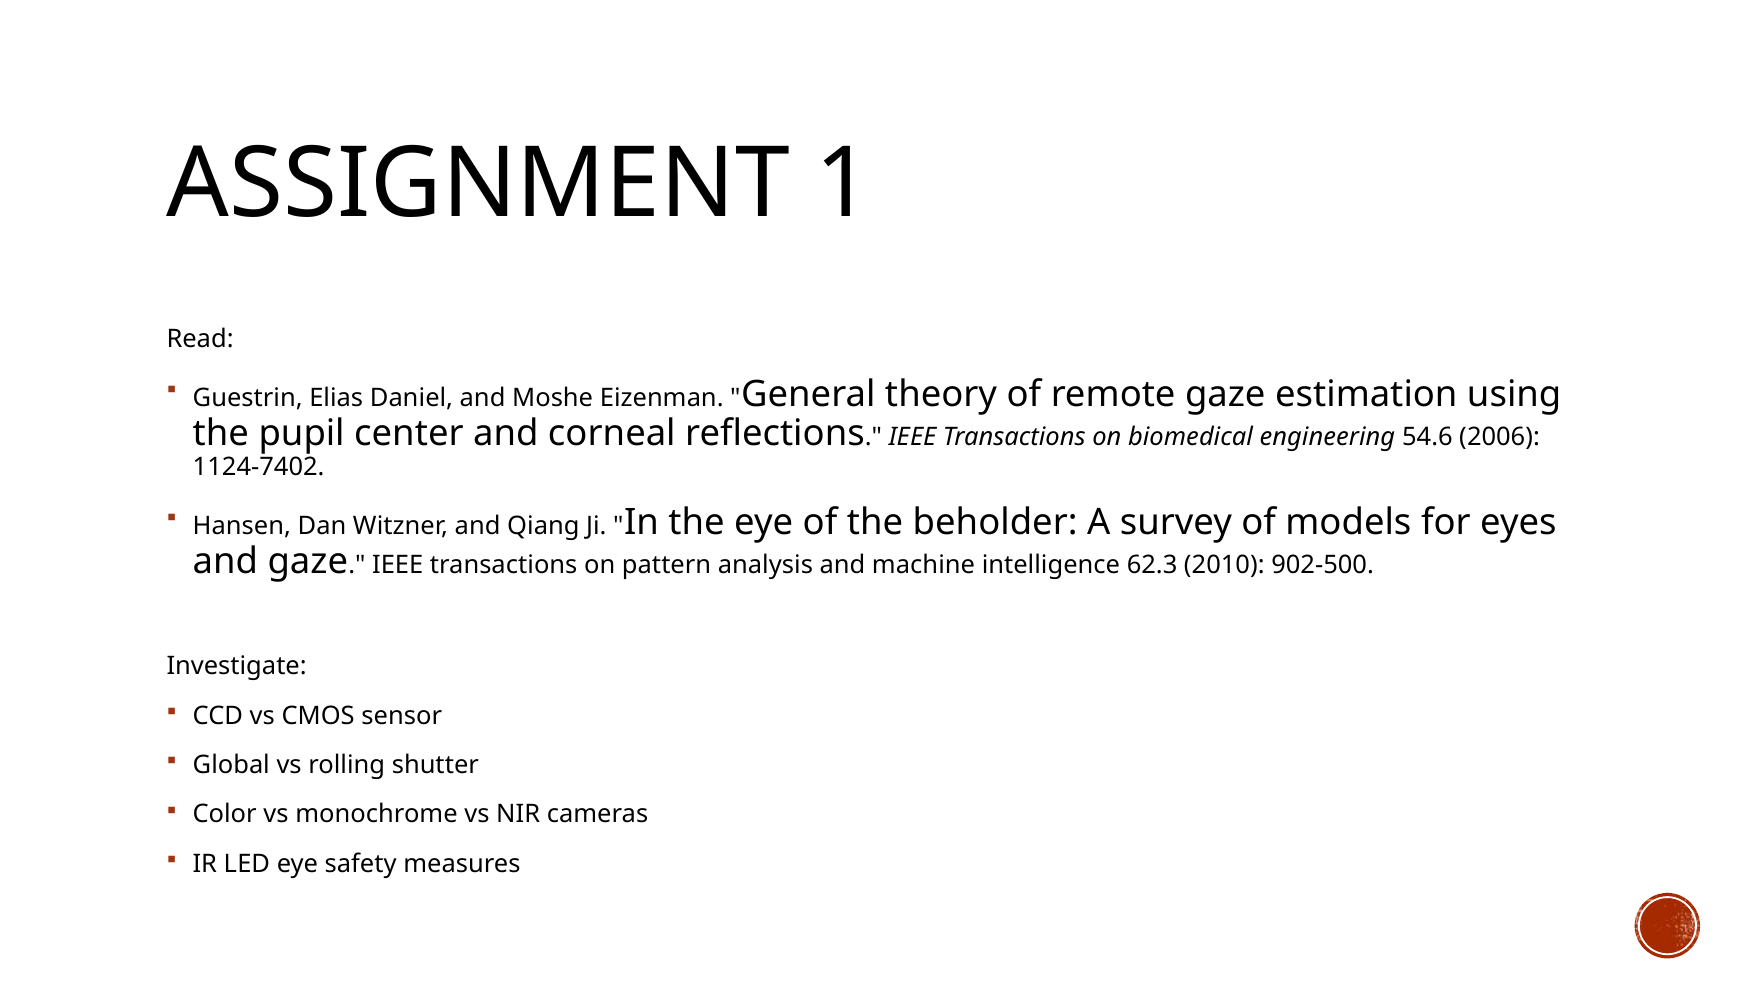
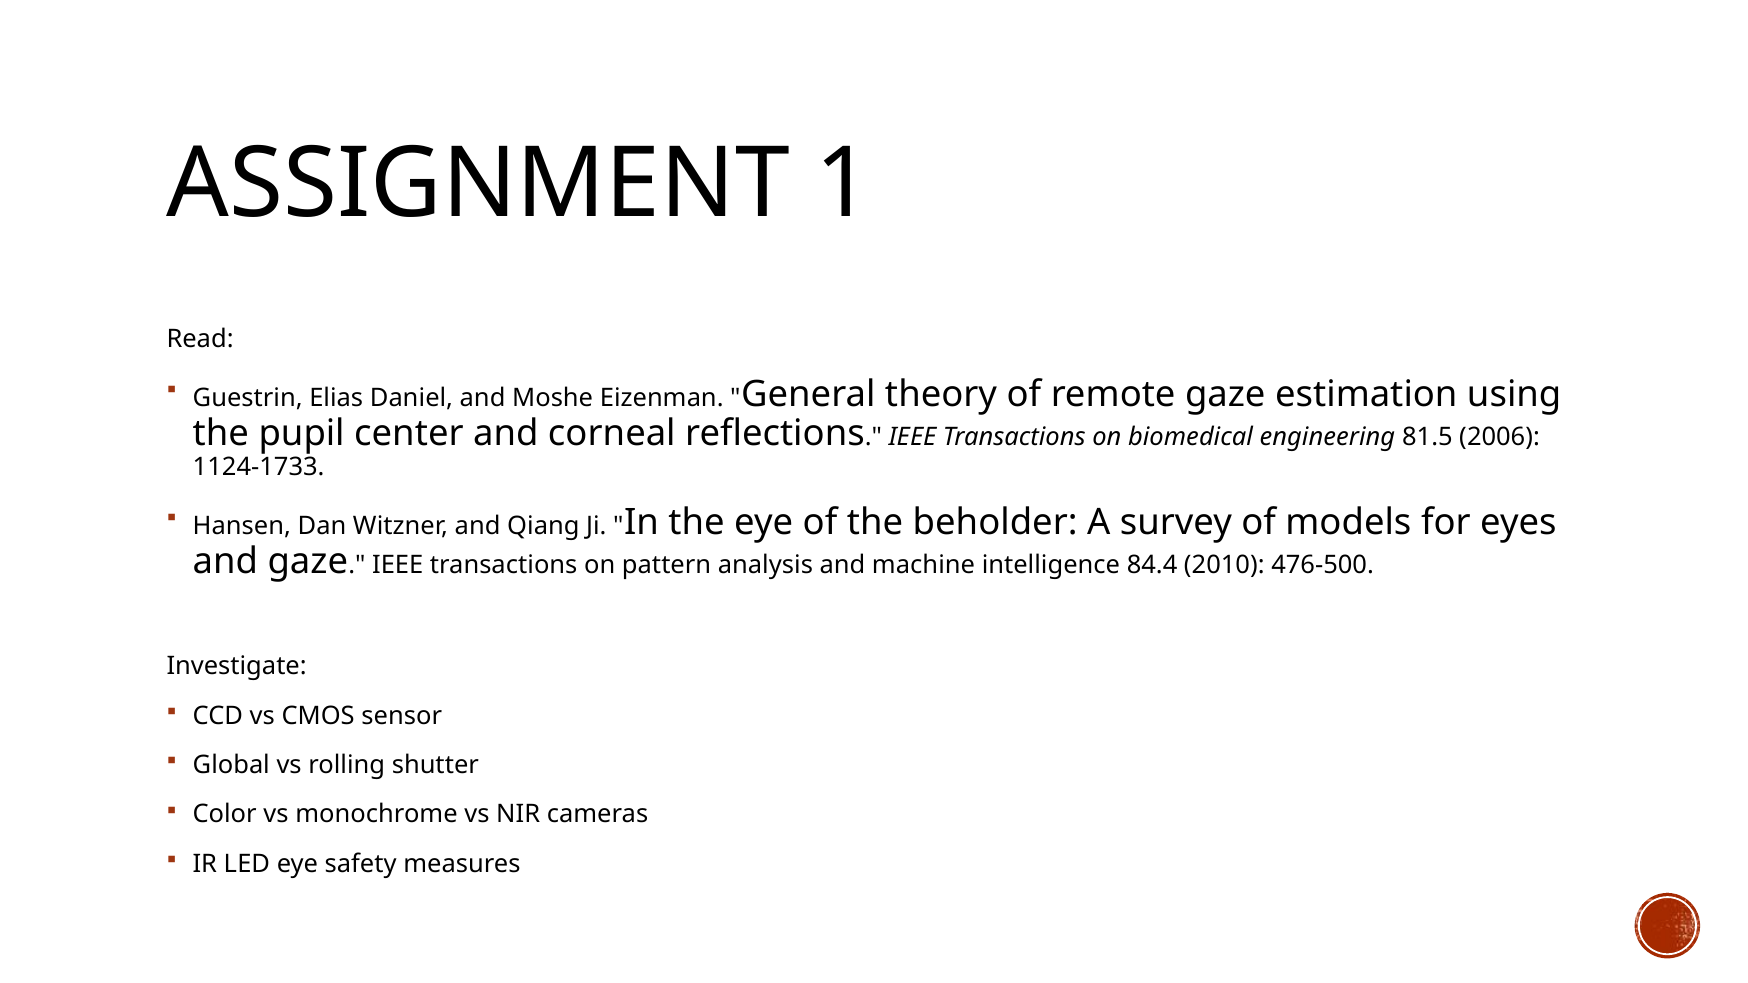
54.6: 54.6 -> 81.5 (1427, 437)
1124-7402: 1124-7402 -> 1124-1733 (259, 467)
62.3: 62.3 -> 84.4 (1152, 565)
902-500: 902-500 -> 476-500 (1323, 565)
